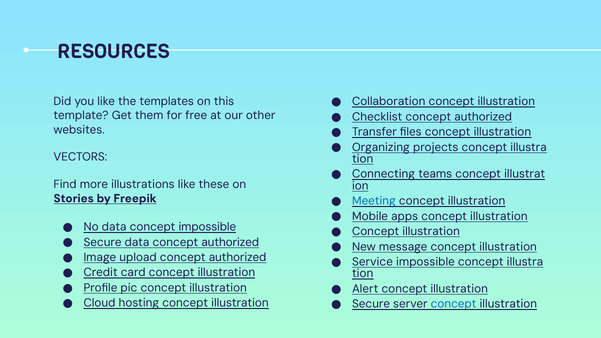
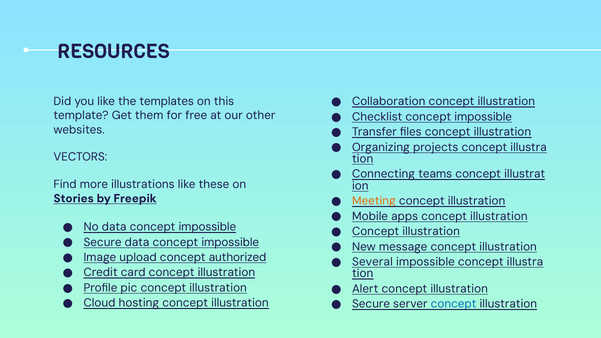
Checklist concept authorized: authorized -> impossible (483, 117)
Meeting colour: blue -> orange (374, 201)
Secure data concept authorized: authorized -> impossible (230, 242)
Service: Service -> Several (372, 262)
